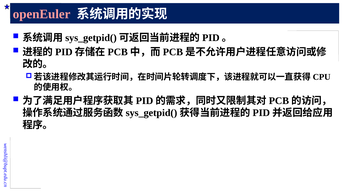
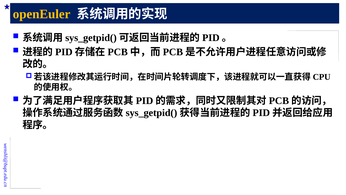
openEuler colour: pink -> yellow (42, 14)
